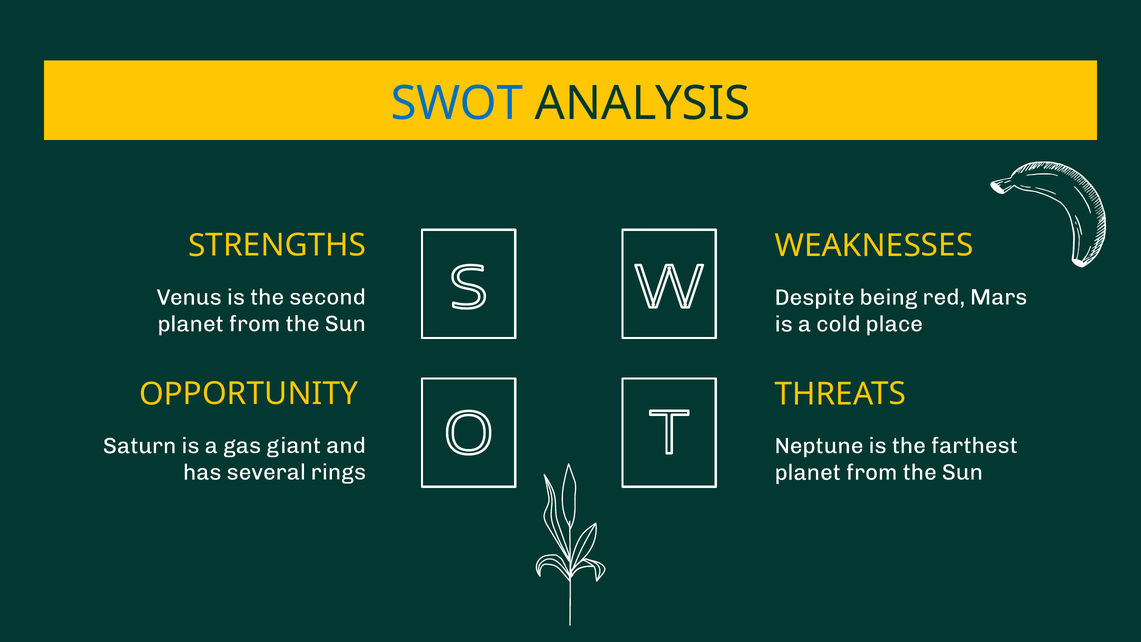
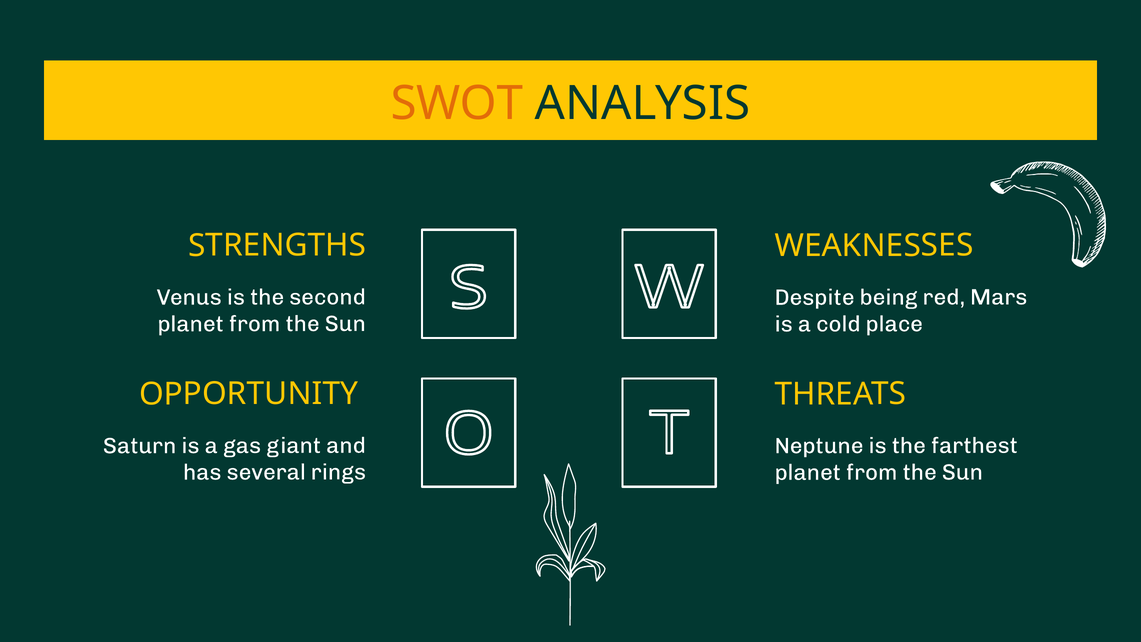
SWOT colour: blue -> orange (457, 104)
